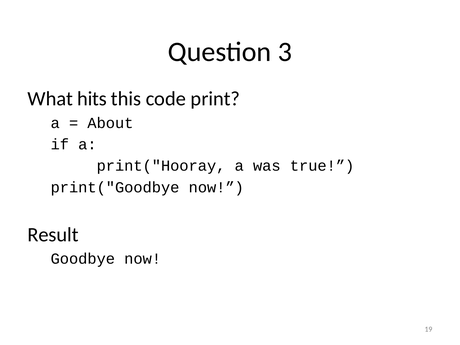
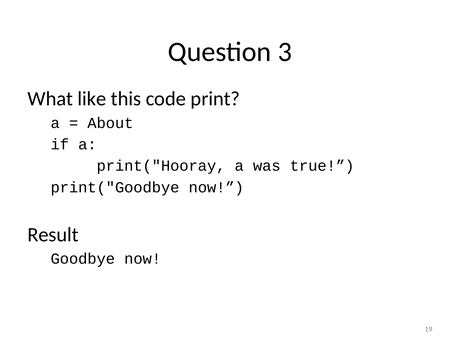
hits: hits -> like (92, 99)
